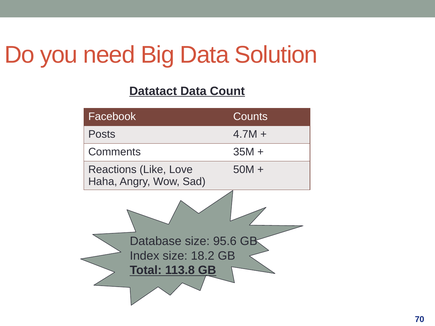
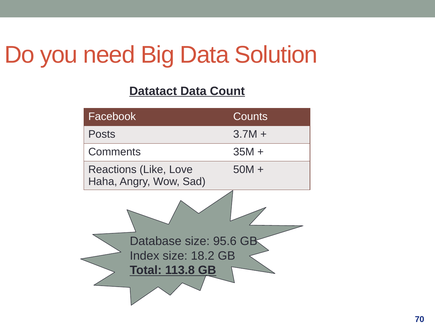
4.7M: 4.7M -> 3.7M (245, 134)
